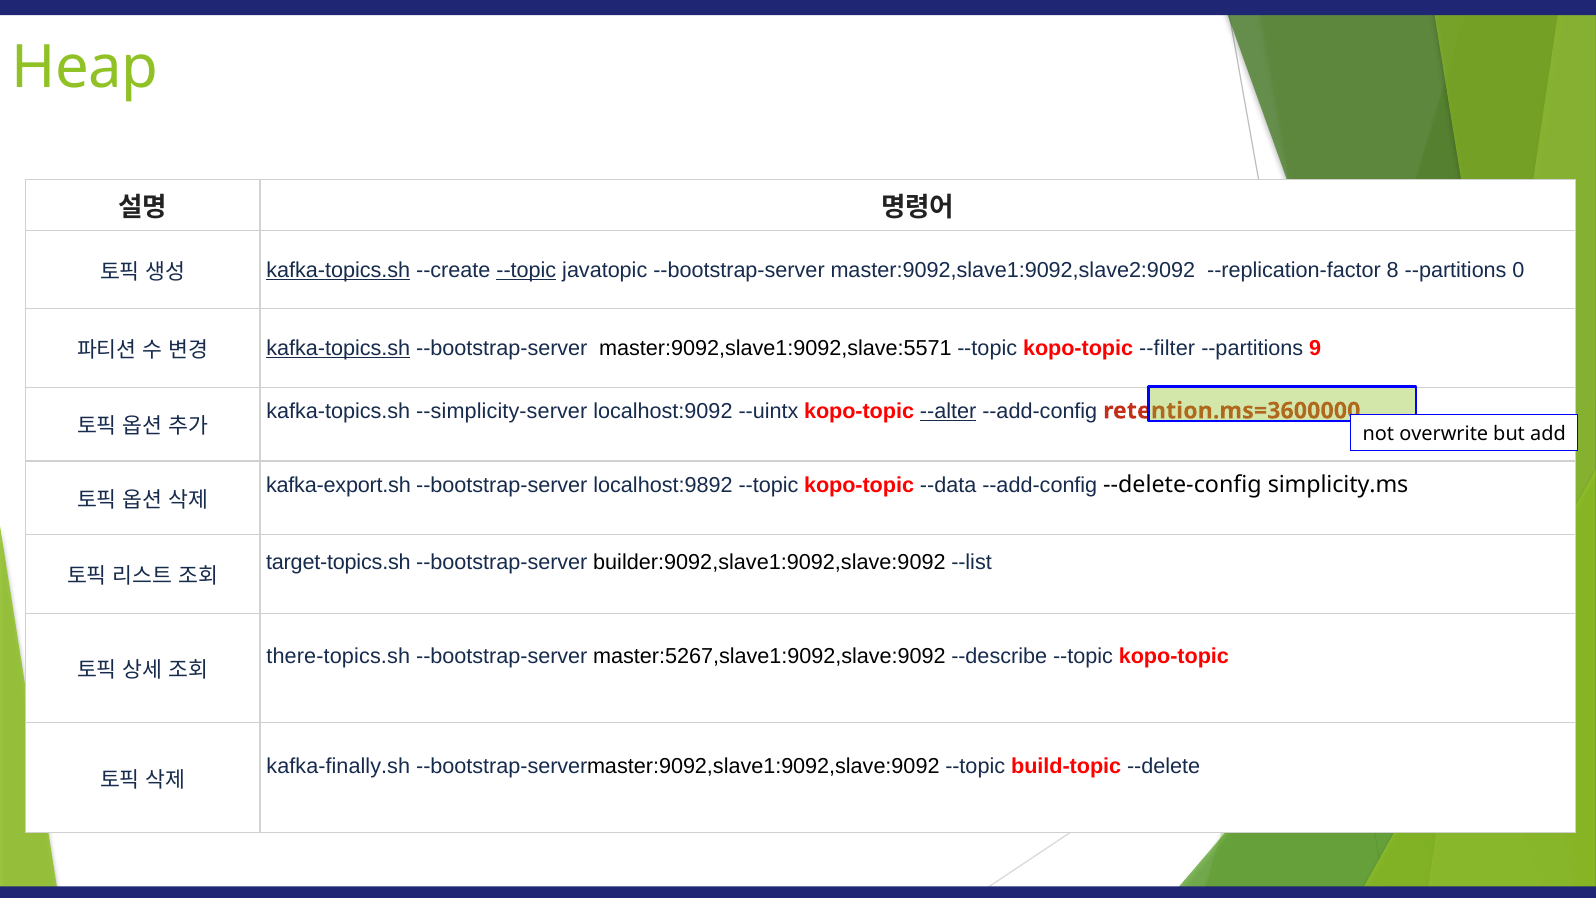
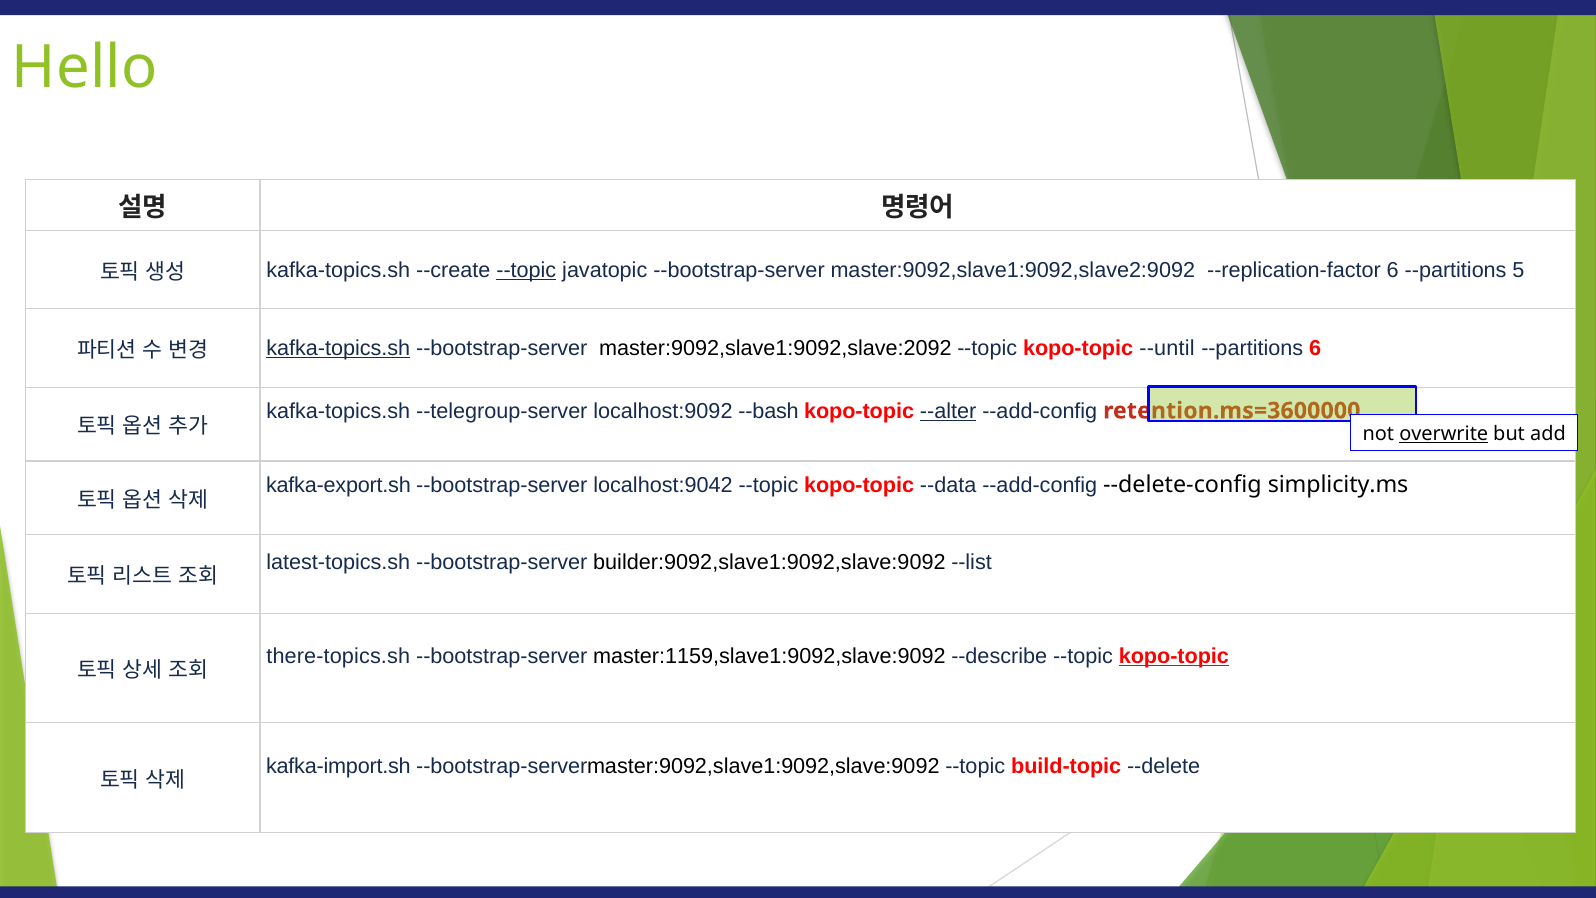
Heap: Heap -> Hello (85, 68)
kafka-topics.sh underline: present -> none (338, 270)
--replication-factor 8: 8 -> 6 (1393, 270)
0: 0 -> 5 (1518, 270)
master:9092,slave1:9092,slave:5571: master:9092,slave1:9092,slave:5571 -> master:9092,slave1:9092,slave:2092 (775, 348)
--filter: --filter -> --until (1167, 348)
--partitions 9: 9 -> 6 (1315, 348)
--simplicity-server: --simplicity-server -> --telegroup-server (502, 411)
--uintx: --uintx -> --bash (769, 411)
overwrite underline: none -> present (1444, 434)
localhost:9892: localhost:9892 -> localhost:9042 (663, 485)
target-topics.sh: target-topics.sh -> latest-topics.sh (338, 562)
master:5267,slave1:9092,slave:9092: master:5267,slave1:9092,slave:9092 -> master:1159,slave1:9092,slave:9092 (769, 656)
kopo-topic underline: none -> present (1174, 656)
kafka-finally.sh: kafka-finally.sh -> kafka-import.sh (338, 766)
